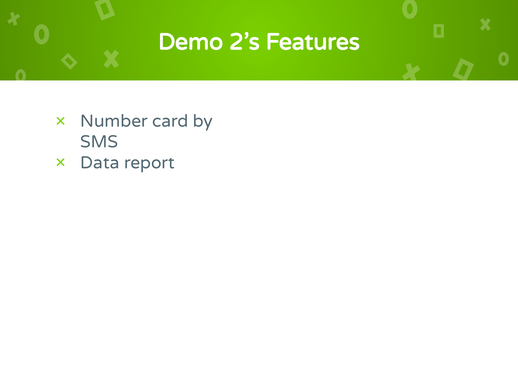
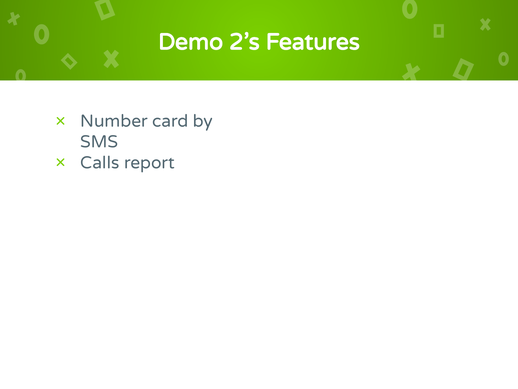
Data: Data -> Calls (100, 162)
